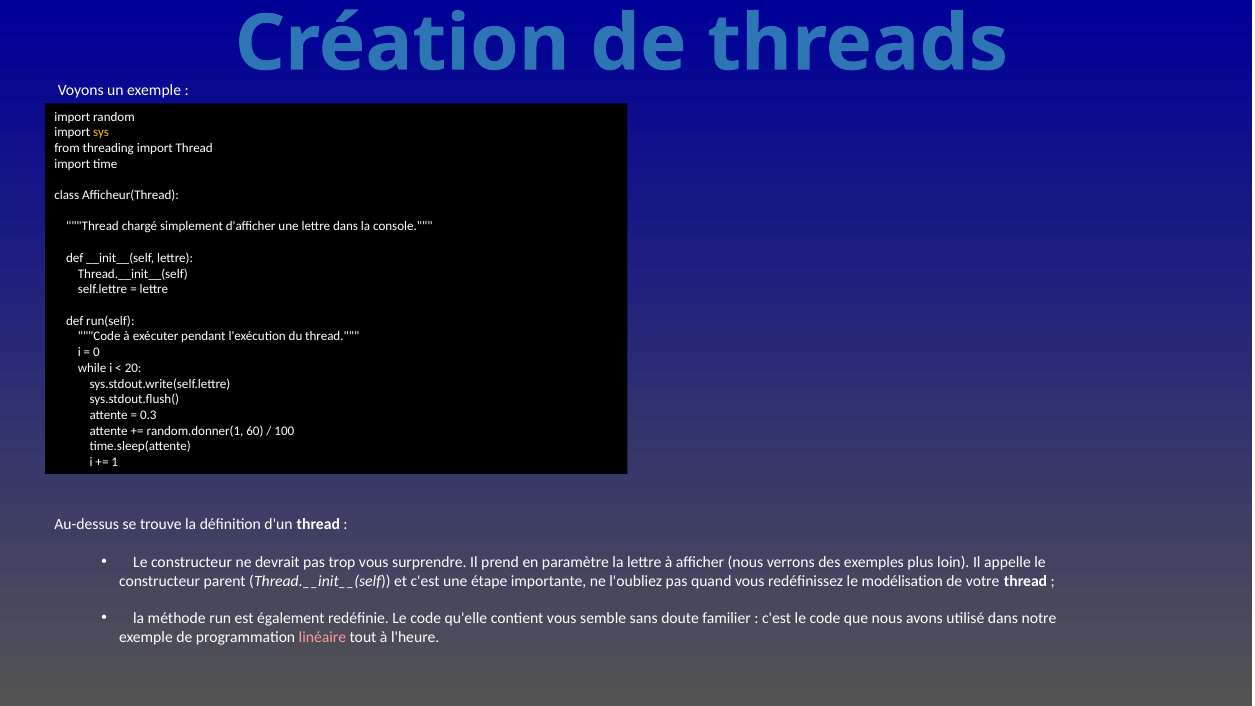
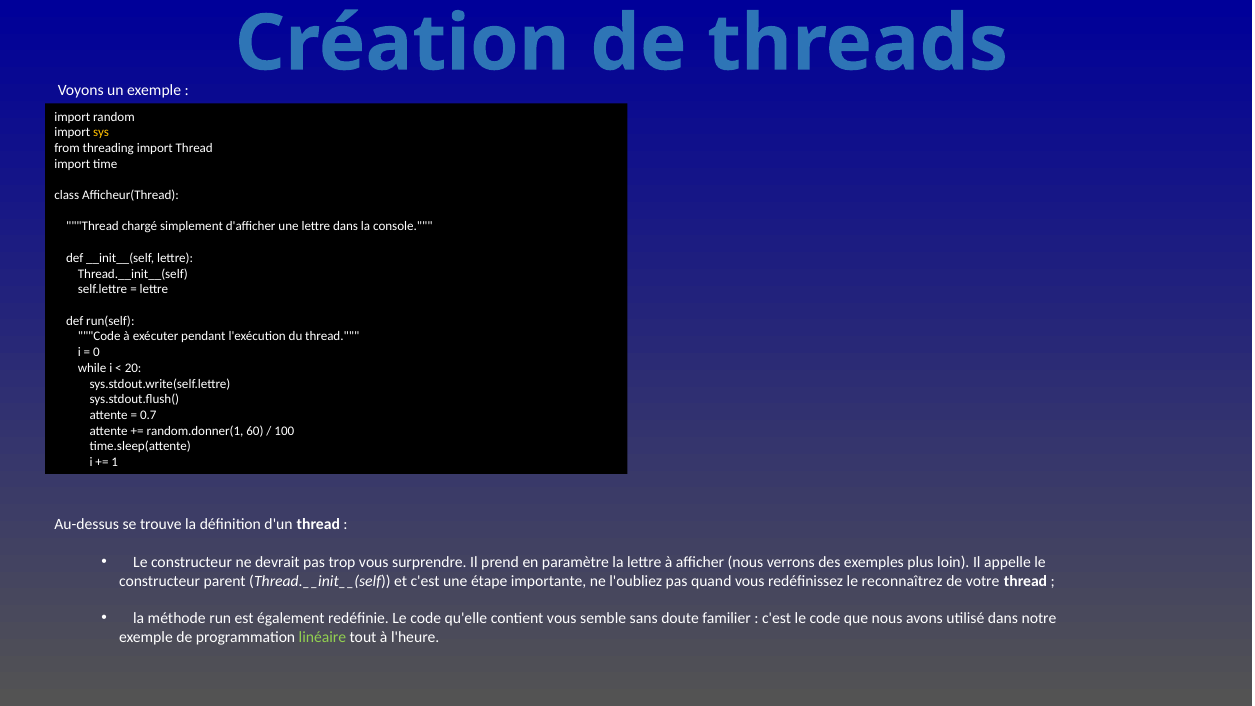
0.3: 0.3 -> 0.7 (148, 415)
modélisation: modélisation -> reconnaîtrez (902, 581)
linéaire colour: pink -> light green (322, 637)
